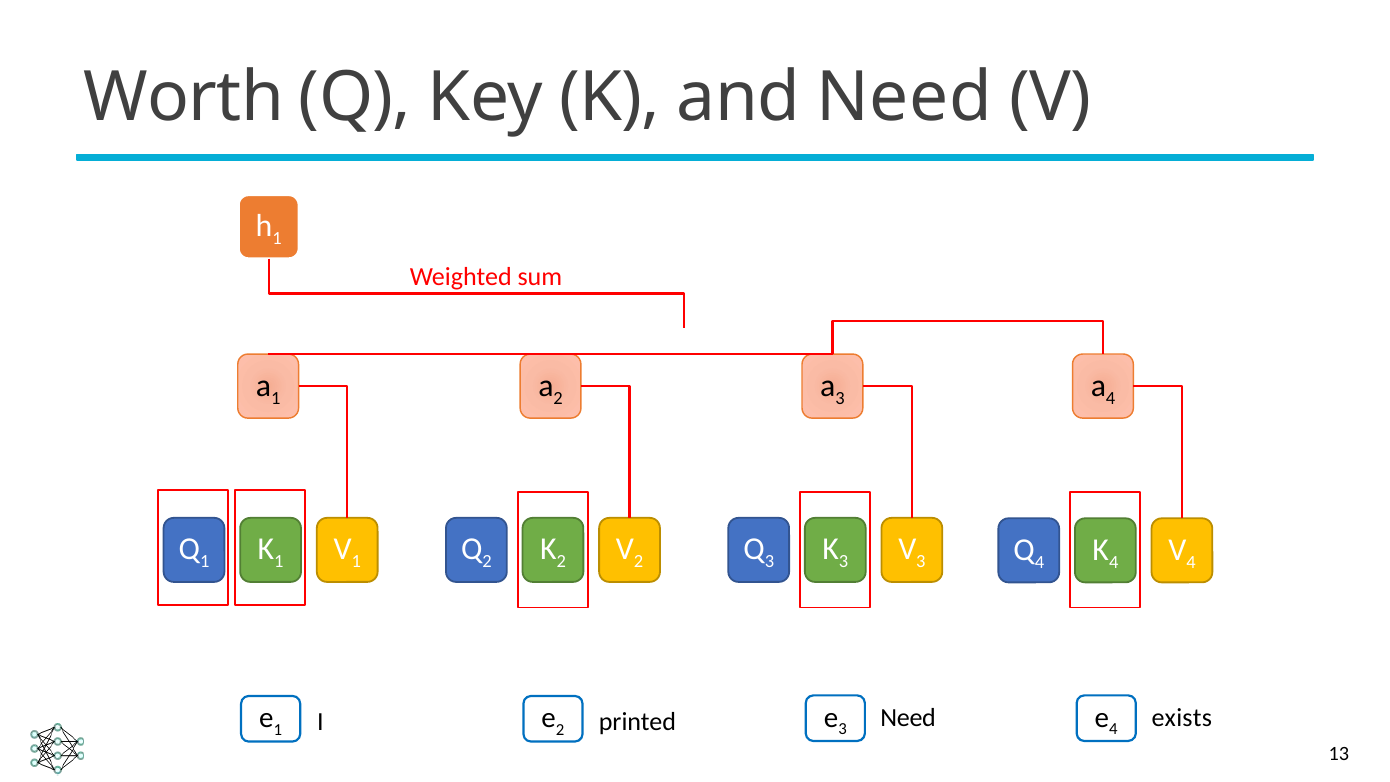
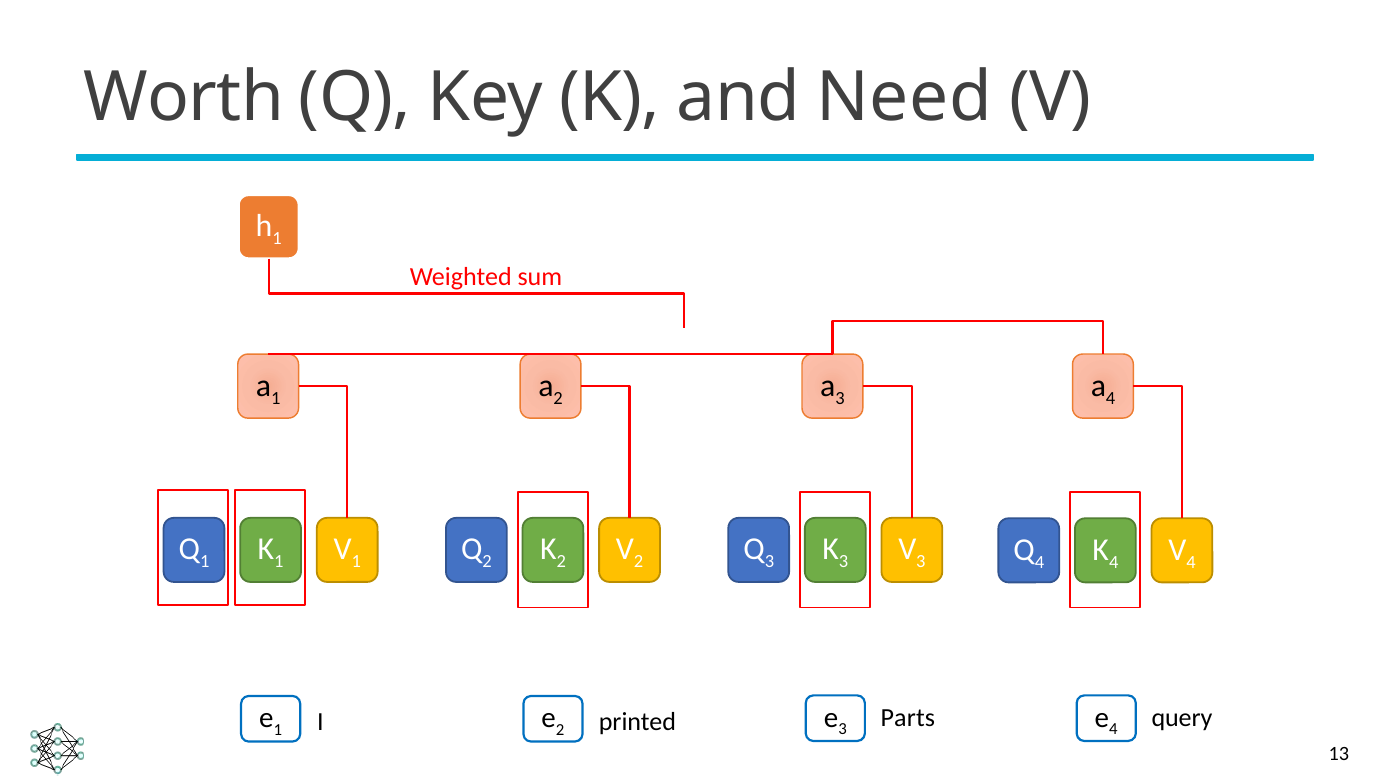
Need: Need -> Parts (908, 718)
exists: exists -> query (1182, 718)
